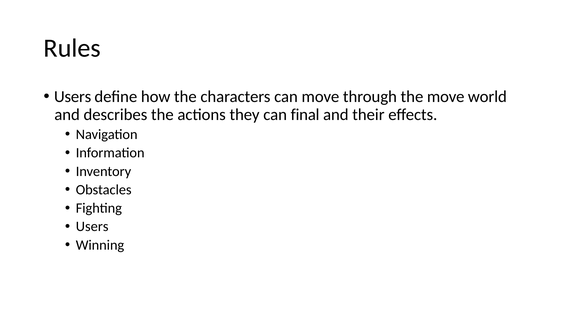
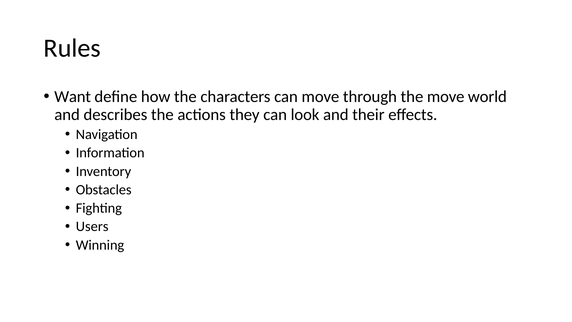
Users: Users -> Want (73, 97)
final: final -> look (305, 115)
